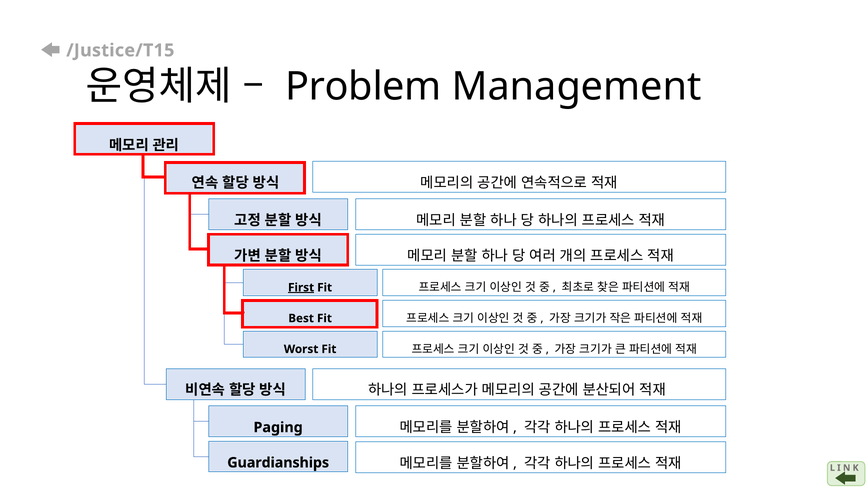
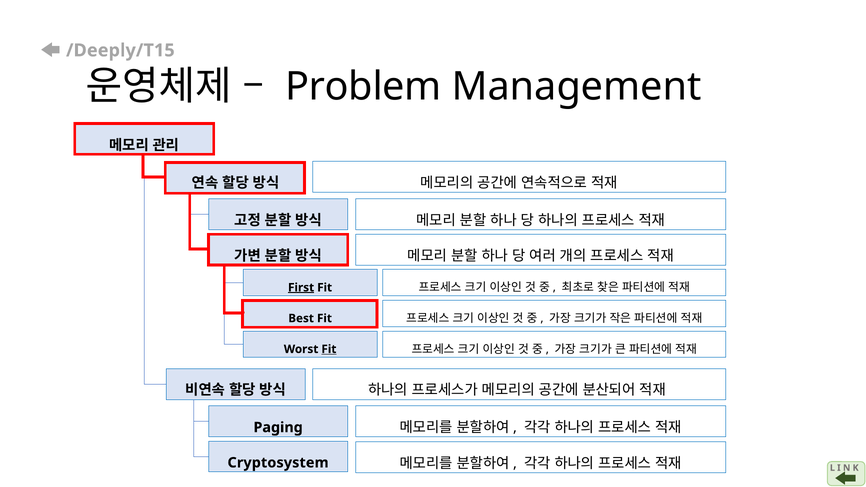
/Justice/T15: /Justice/T15 -> /Deeply/T15 (120, 50)
Fit underline: none -> present (329, 349)
Guardianships: Guardianships -> Cryptosystem (278, 463)
